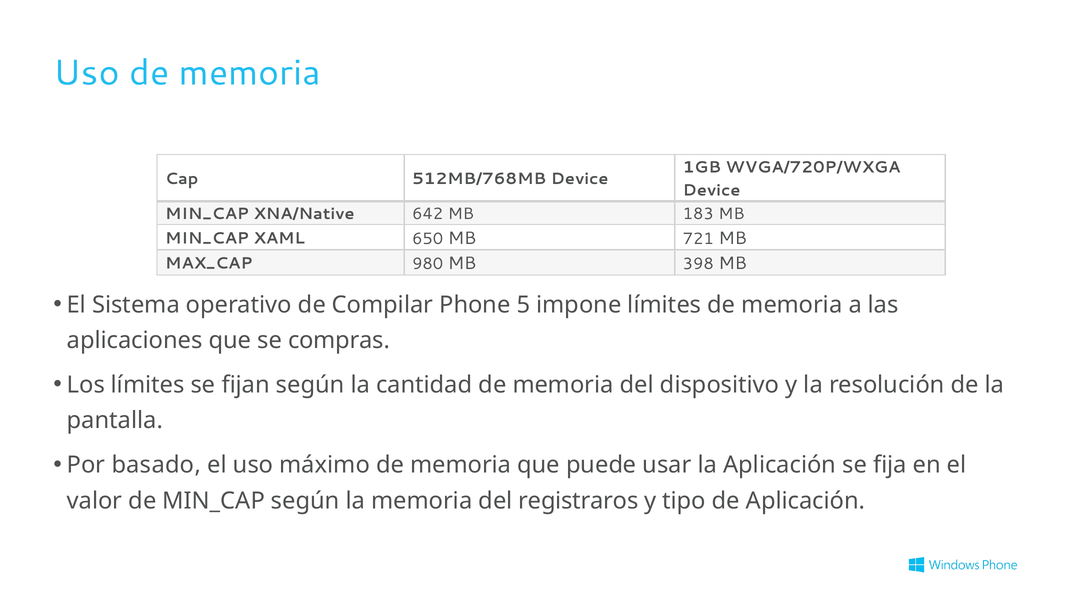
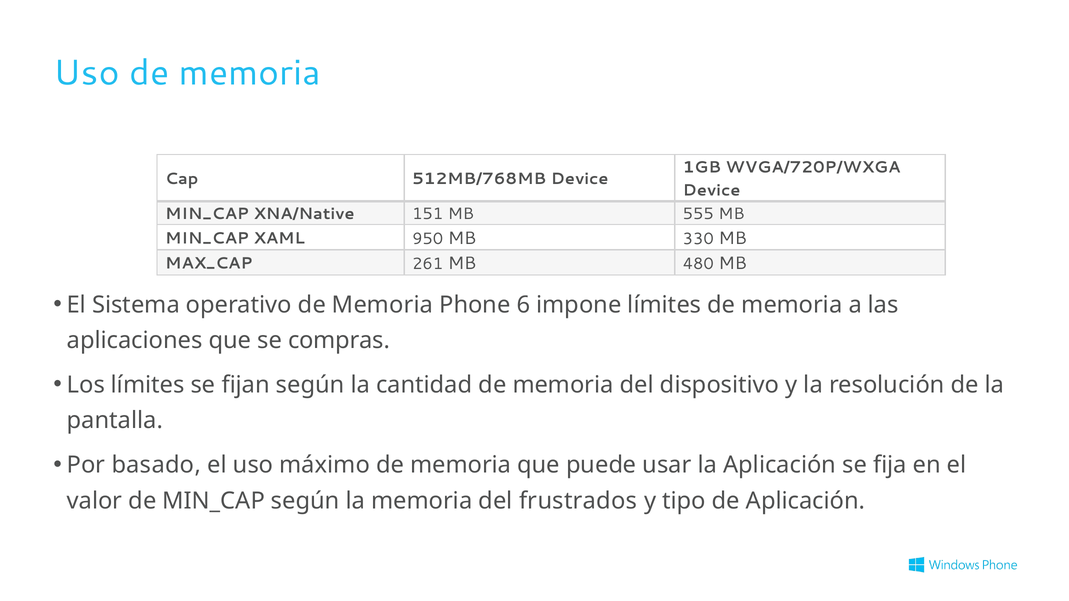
642: 642 -> 151 (428, 214)
183: 183 -> 555 (698, 214)
650: 650 -> 950 (428, 239)
721: 721 -> 330 (698, 239)
980: 980 -> 261 (428, 264)
398: 398 -> 480 (698, 264)
operativo de Compilar: Compilar -> Memoria (383, 305)
5: 5 -> 6 (523, 305)
registraros: registraros -> frustrados (578, 501)
